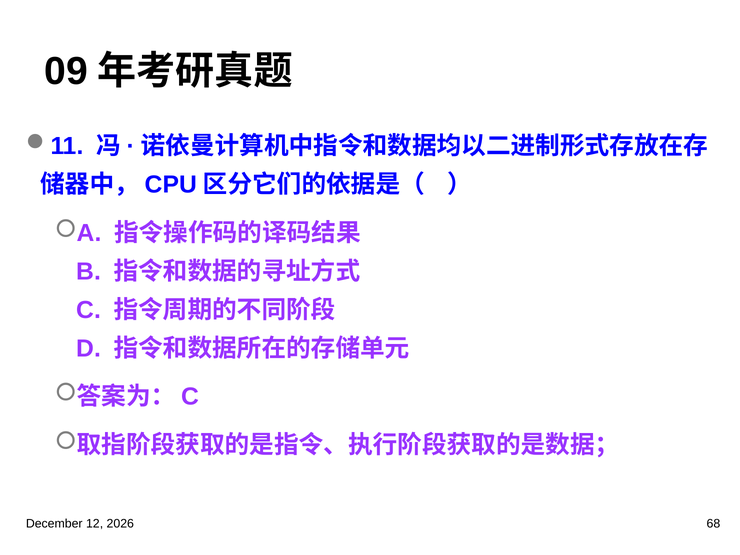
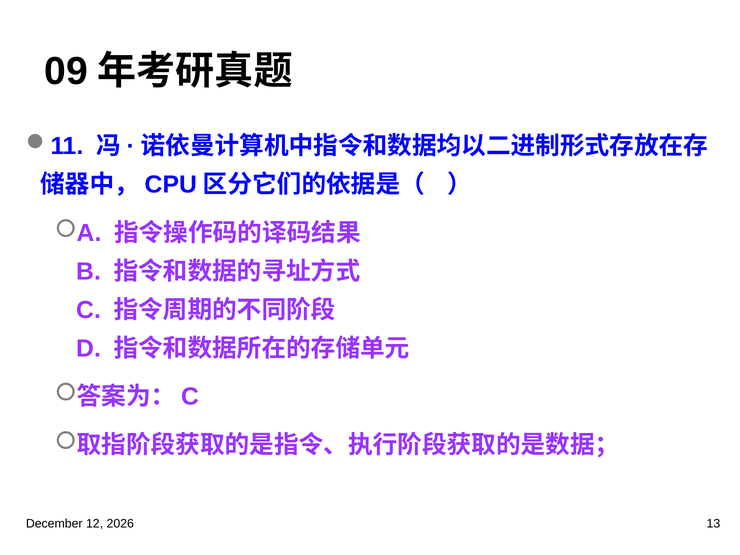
68: 68 -> 13 (713, 524)
